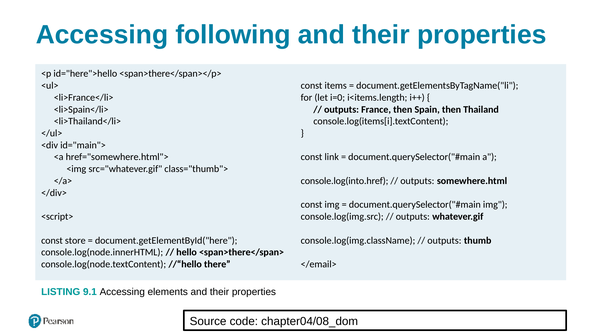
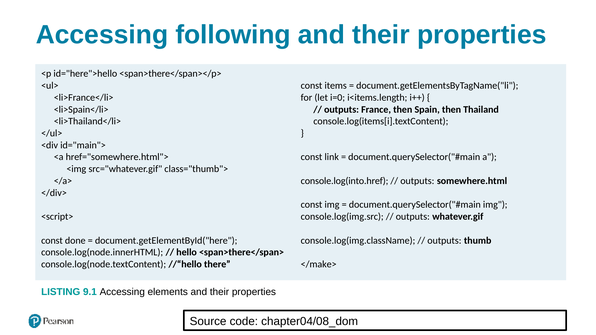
store: store -> done (75, 241)
</email>: </email> -> </make> (319, 264)
